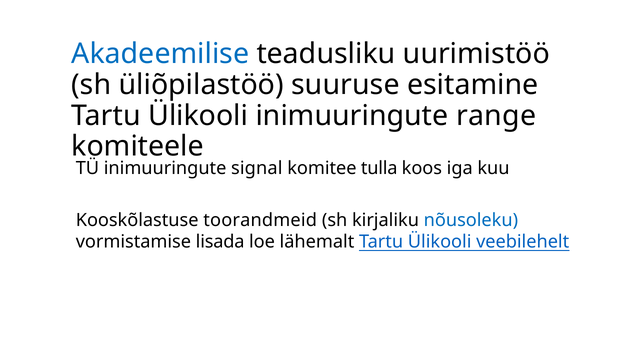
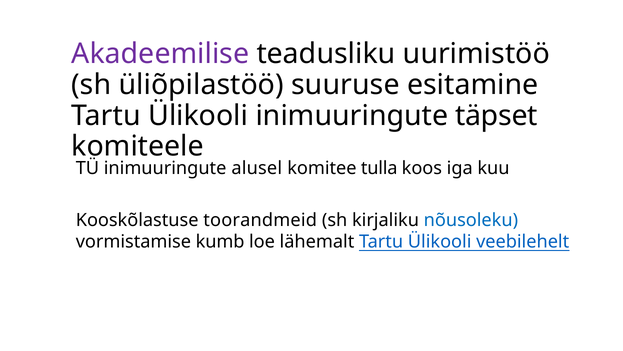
Akadeemilise colour: blue -> purple (160, 54)
range: range -> täpset (496, 115)
signal: signal -> alusel (257, 168)
lisada: lisada -> kumb (220, 242)
